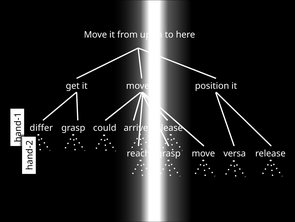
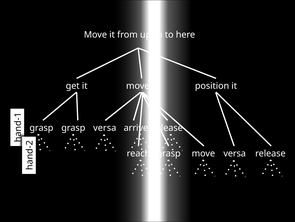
differ: differ -> grasp (41, 127)
could: could -> versa (105, 127)
